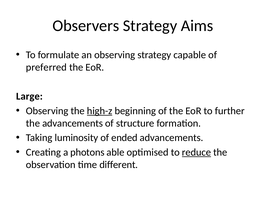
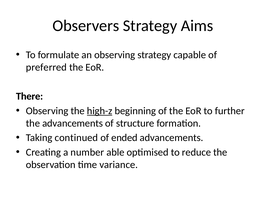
Large: Large -> There (29, 96)
luminosity: luminosity -> continued (76, 137)
photons: photons -> number (87, 152)
reduce underline: present -> none (196, 152)
different: different -> variance (119, 164)
